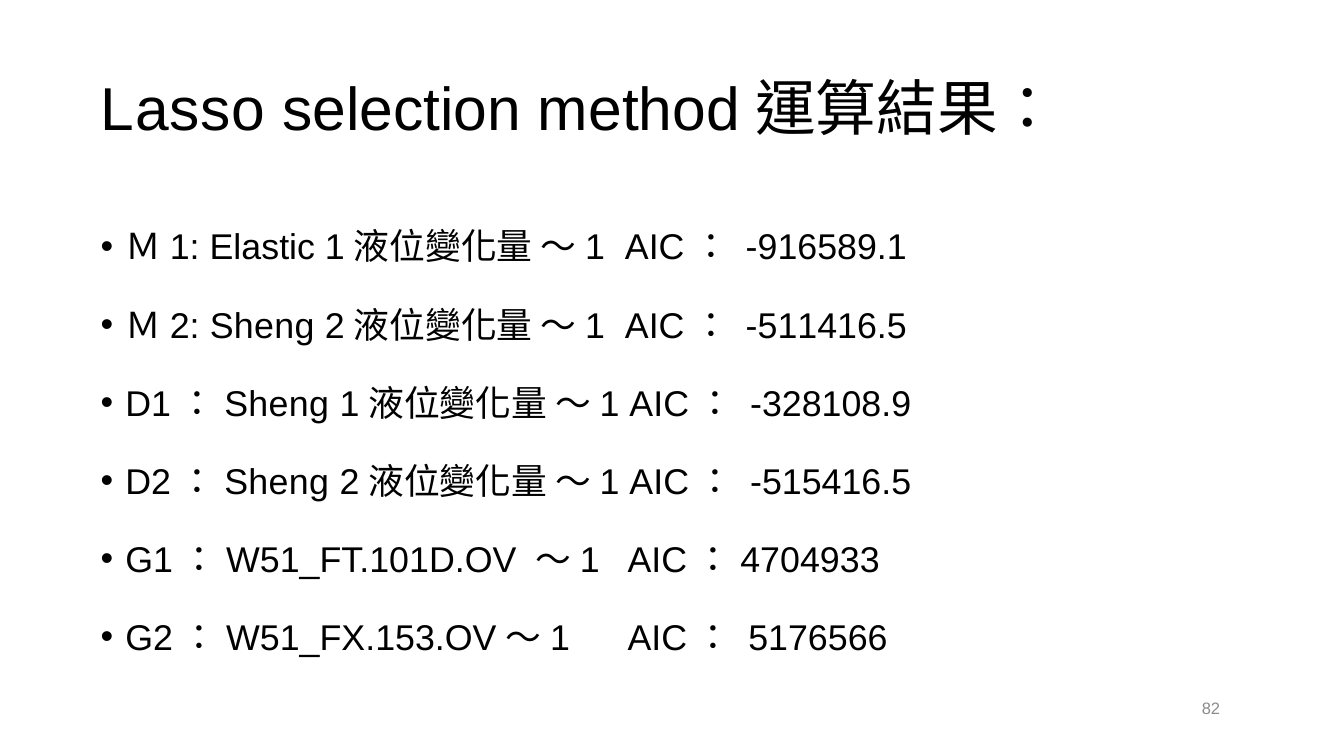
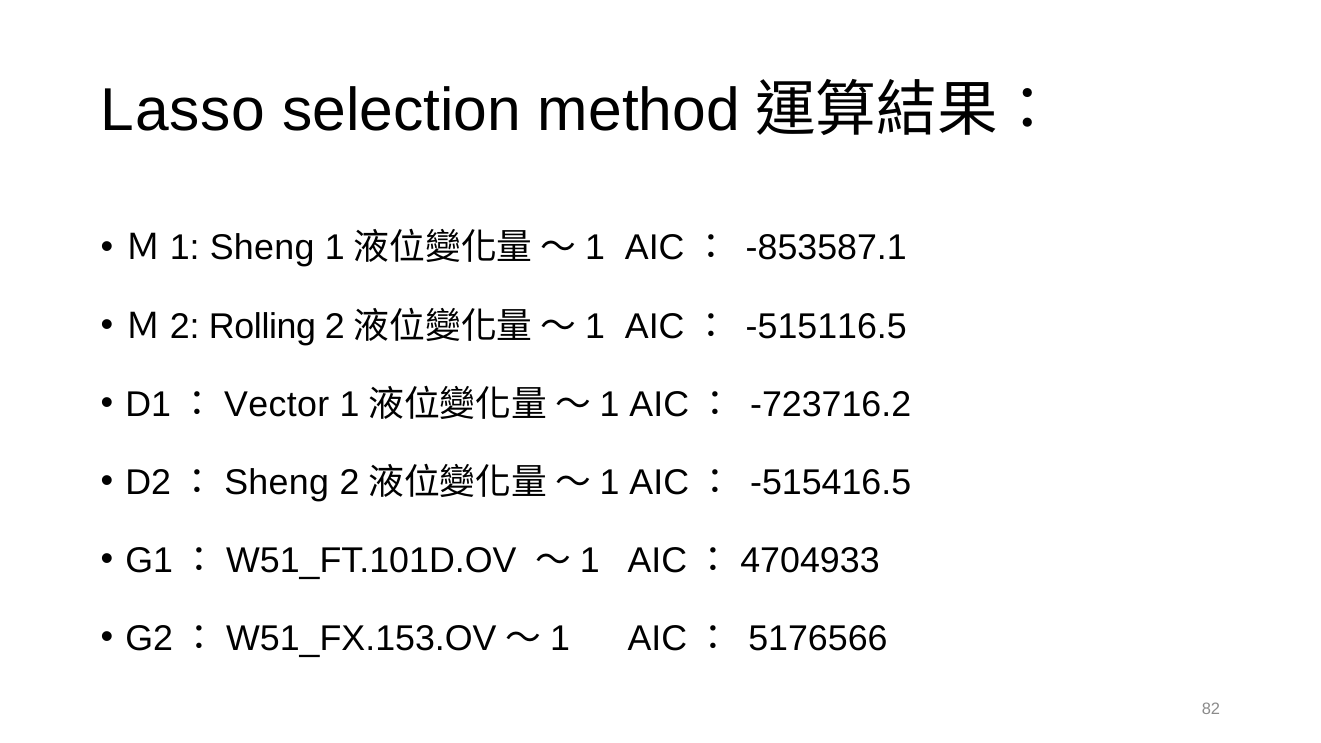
Elastic: Elastic -> Sheng (262, 248)
-916589.1: -916589.1 -> -853587.1 (826, 248)
Sheng: Sheng -> Rolling (263, 326)
-511416.5: -511416.5 -> -515116.5 (826, 326)
Sheng: Sheng -> Vector (277, 404)
-328108.9: -328108.9 -> -723716.2 (831, 404)
